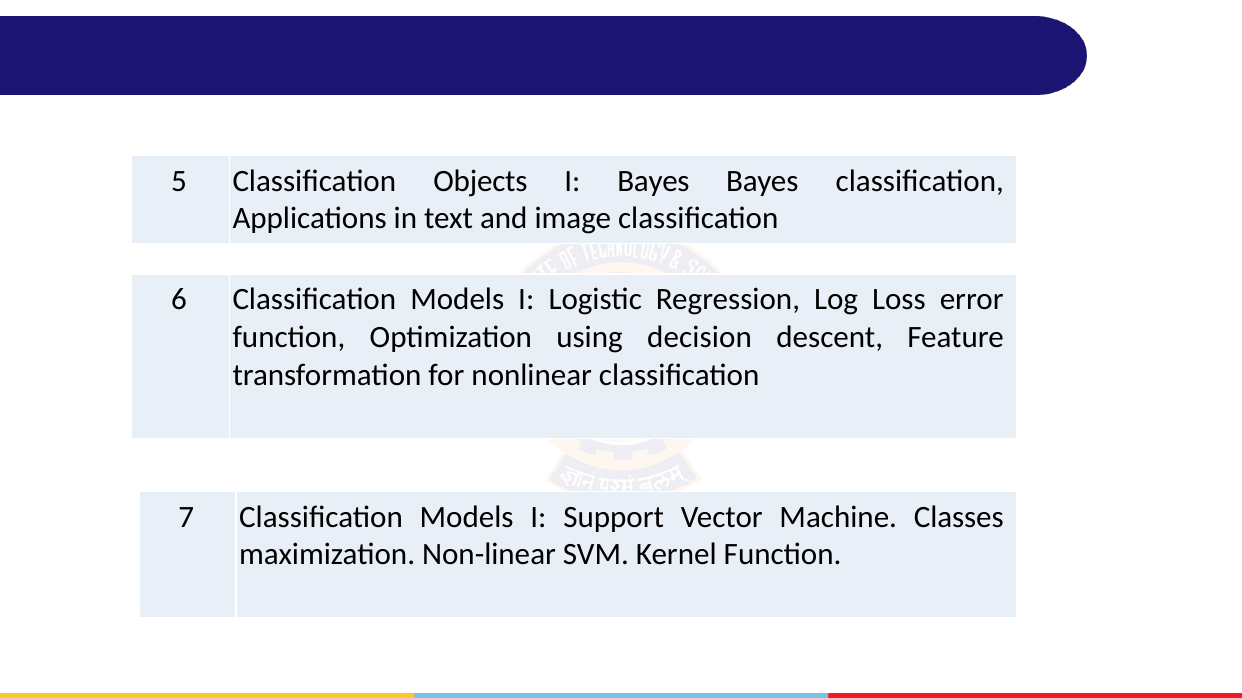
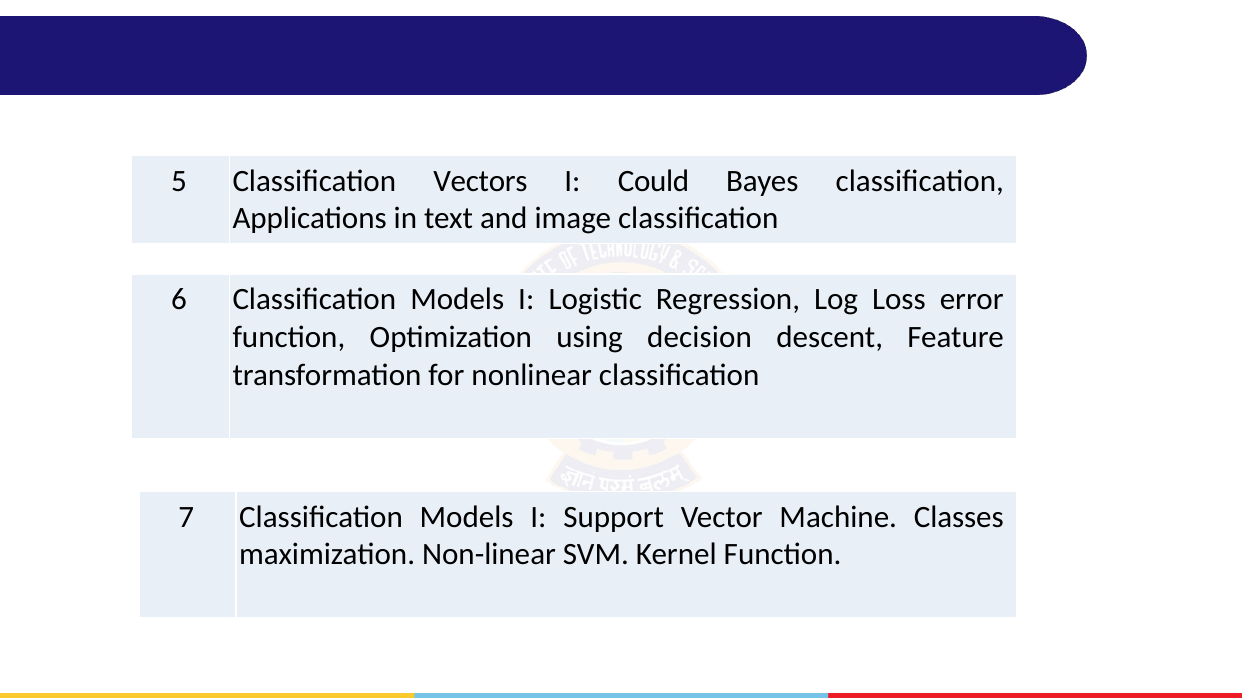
Objects: Objects -> Vectors (480, 181)
I Bayes: Bayes -> Could (653, 181)
